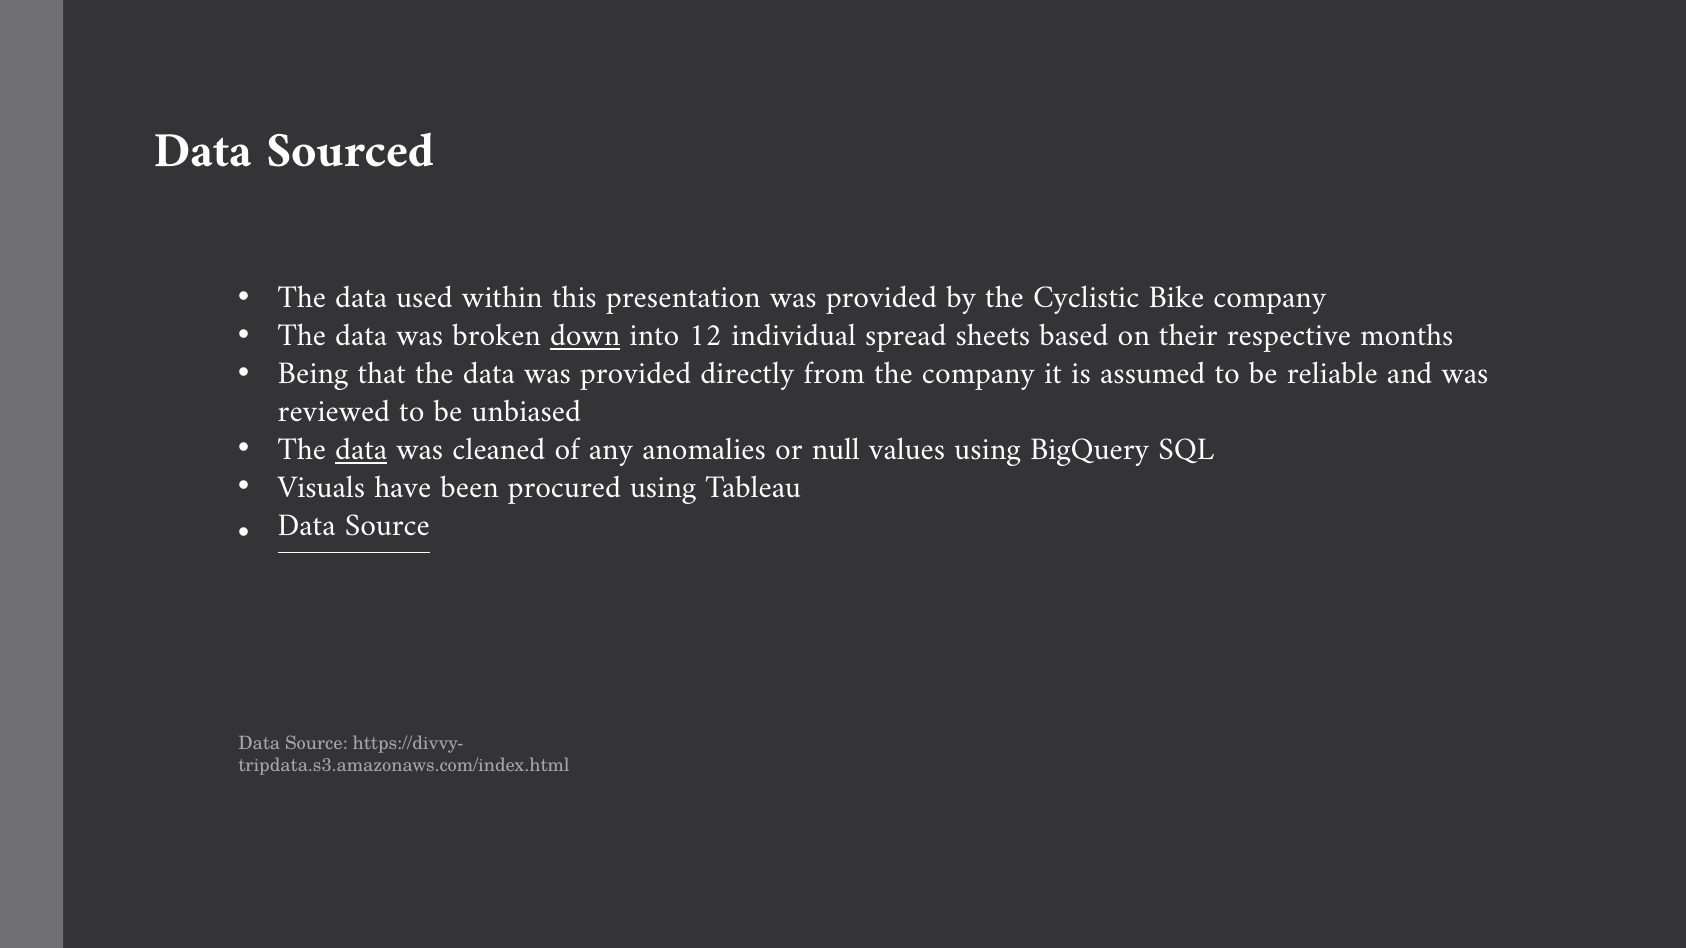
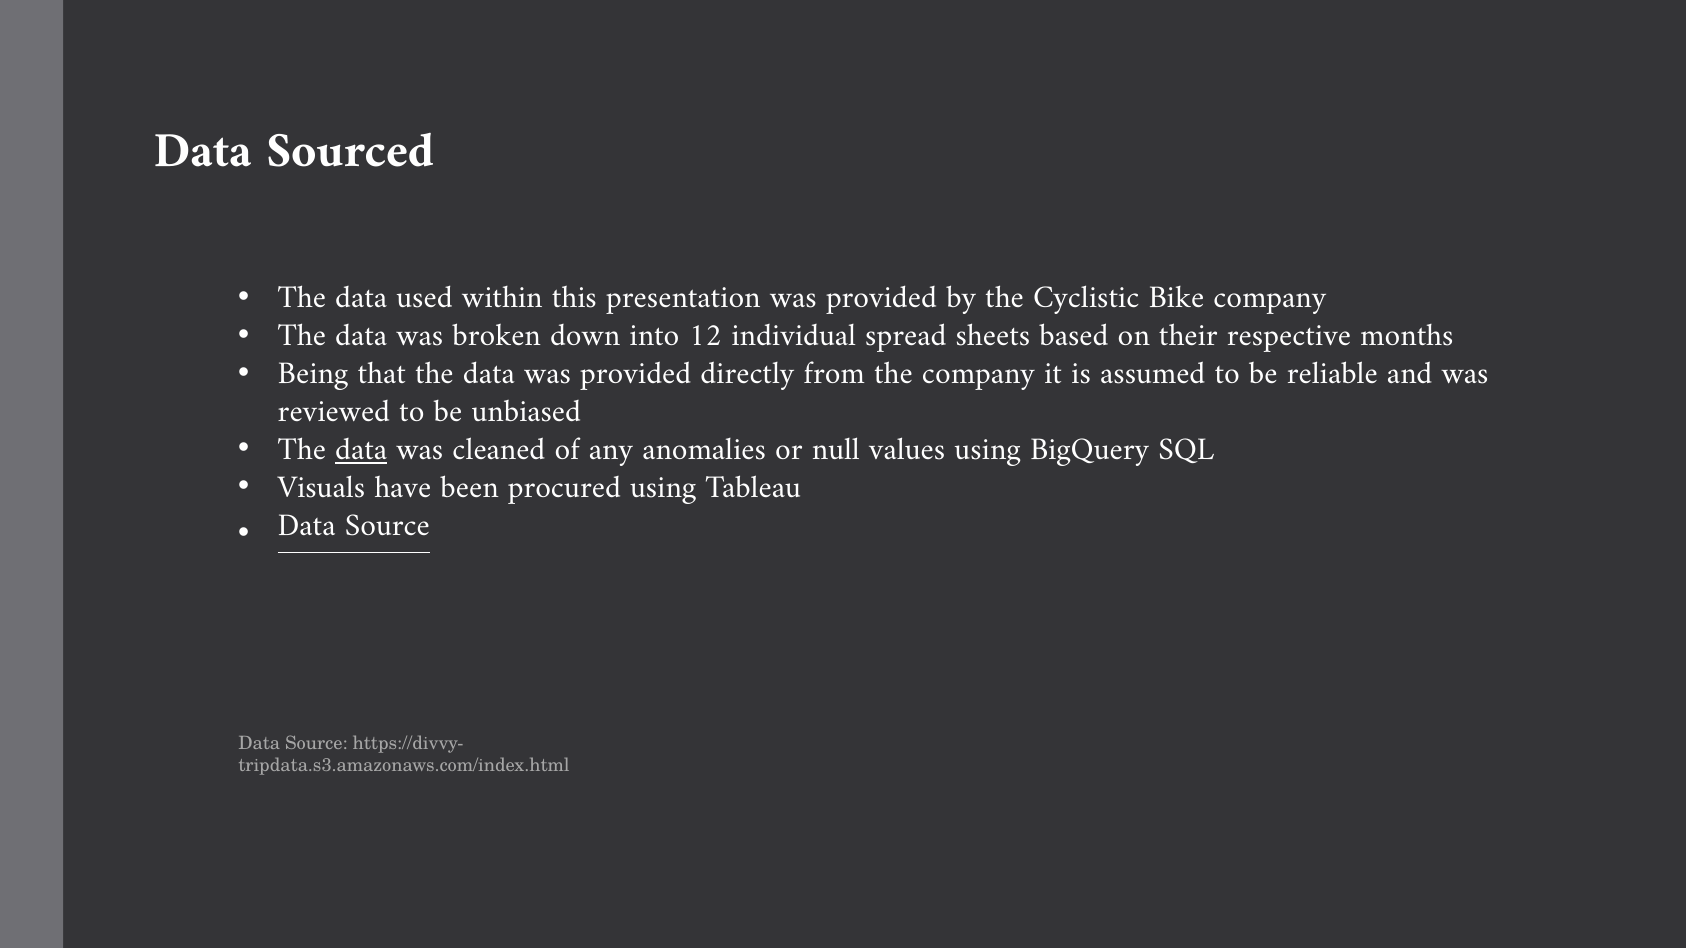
down underline: present -> none (585, 336)
